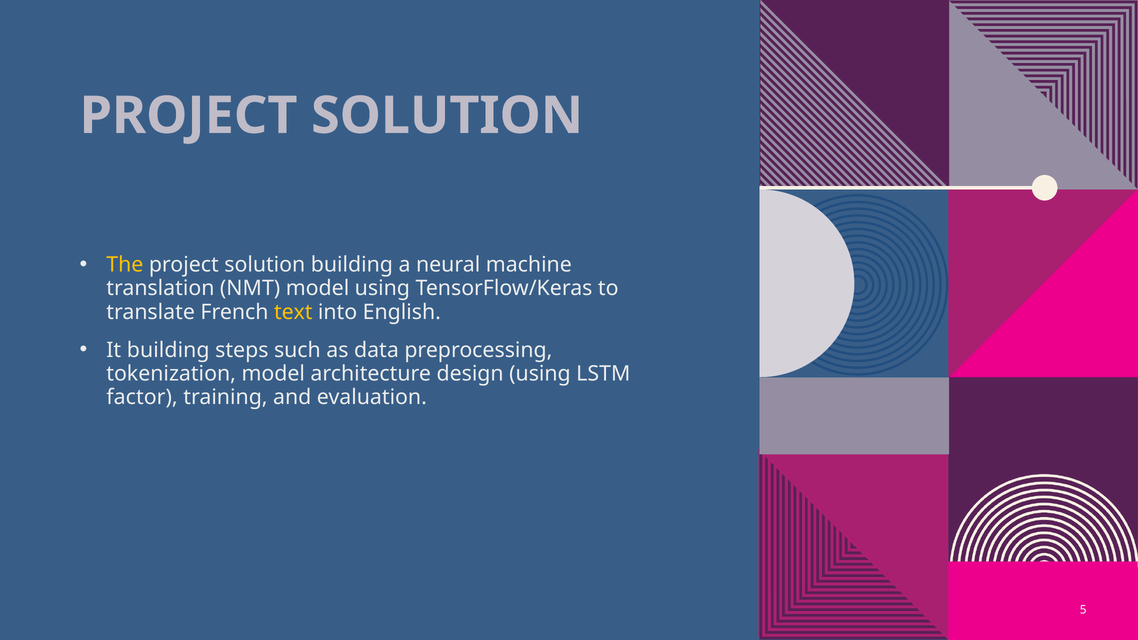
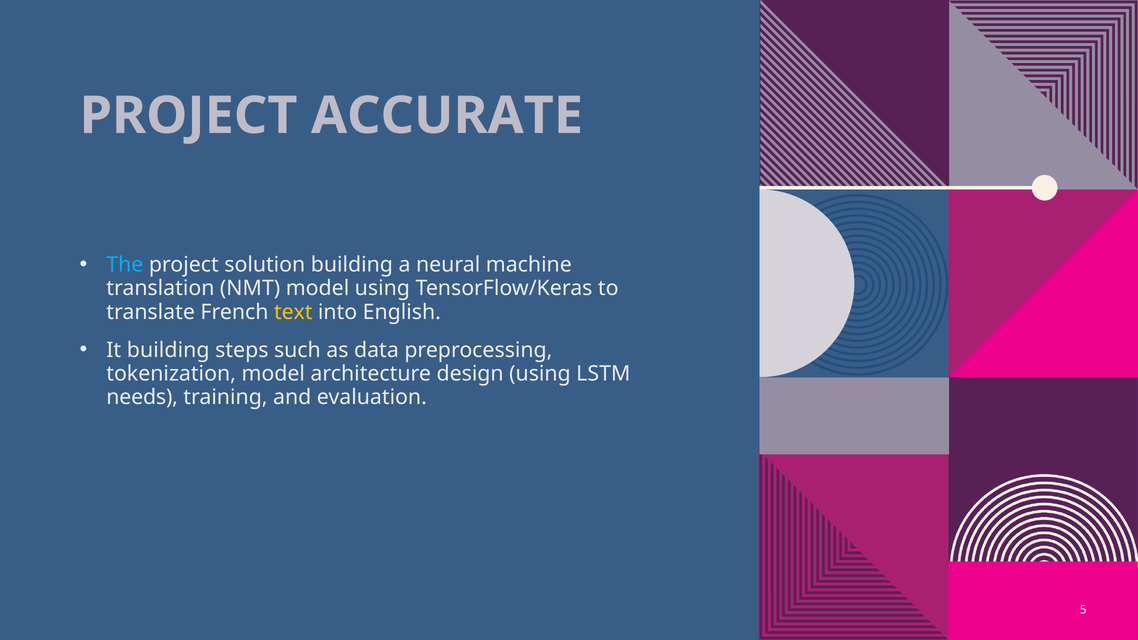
SOLUTION: SOLUTION -> ACCURATE (447, 116)
The colour: yellow -> light blue (125, 265)
factor: factor -> needs (142, 397)
